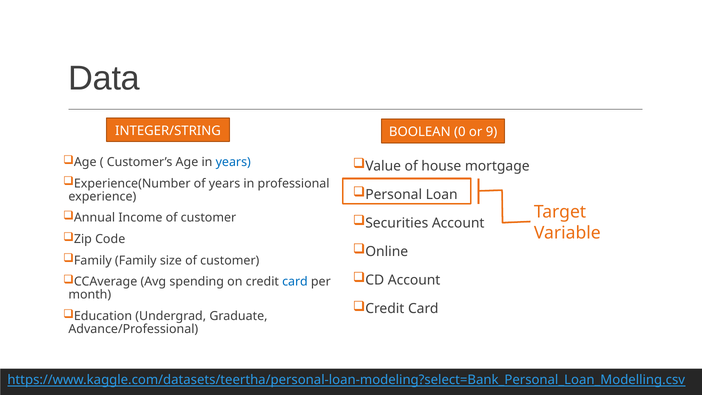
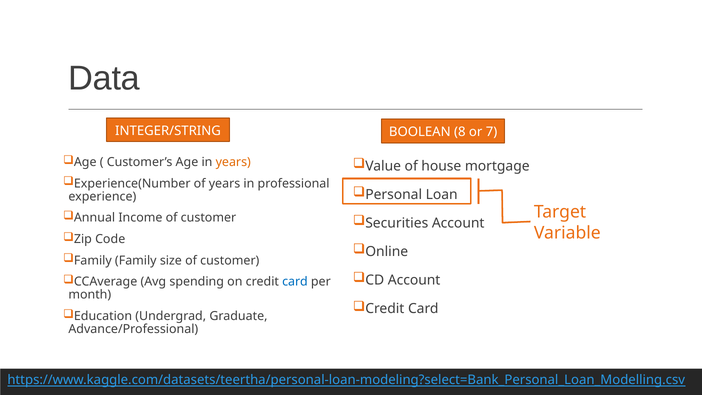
0: 0 -> 8 (460, 132)
9: 9 -> 7 (492, 132)
years colour: blue -> orange (233, 162)
